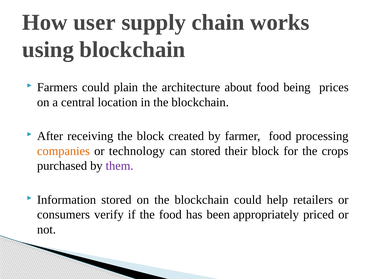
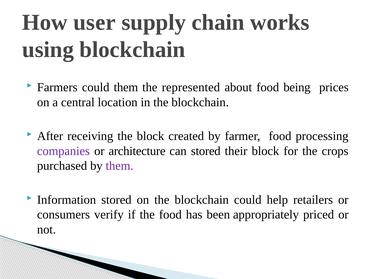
could plain: plain -> them (126, 87)
architecture: architecture -> represented (191, 87)
companies colour: orange -> purple (63, 151)
technology: technology -> architecture (137, 151)
